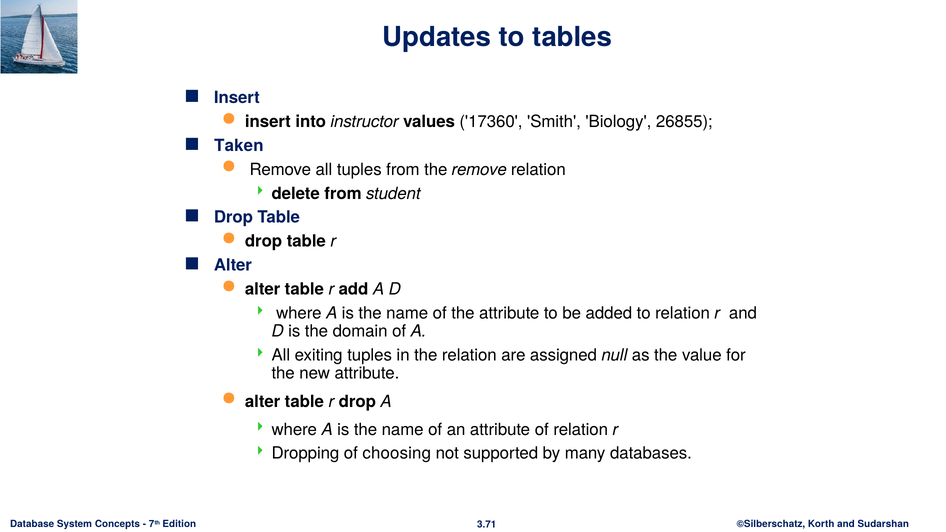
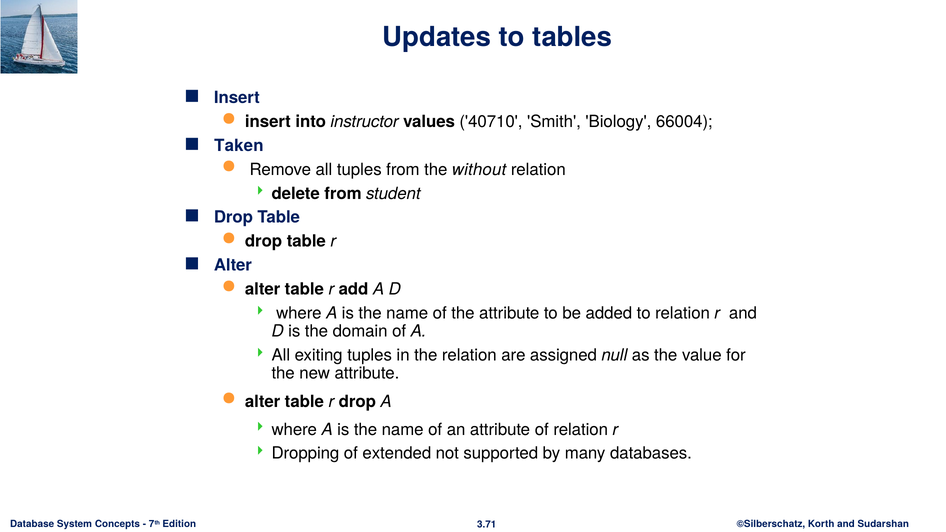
17360: 17360 -> 40710 (491, 122)
26855: 26855 -> 66004 (684, 122)
the remove: remove -> without (479, 170)
choosing: choosing -> extended (397, 453)
